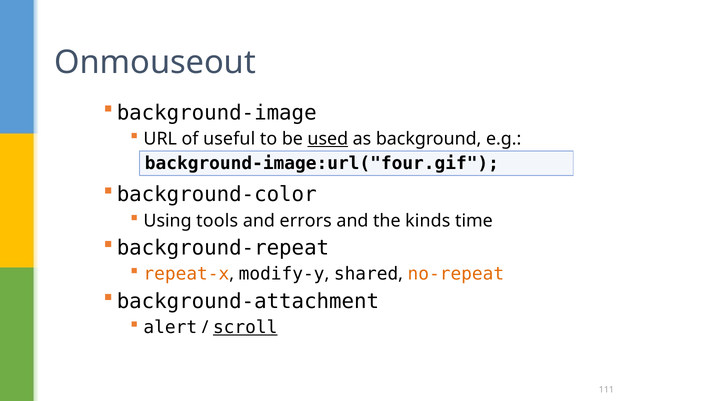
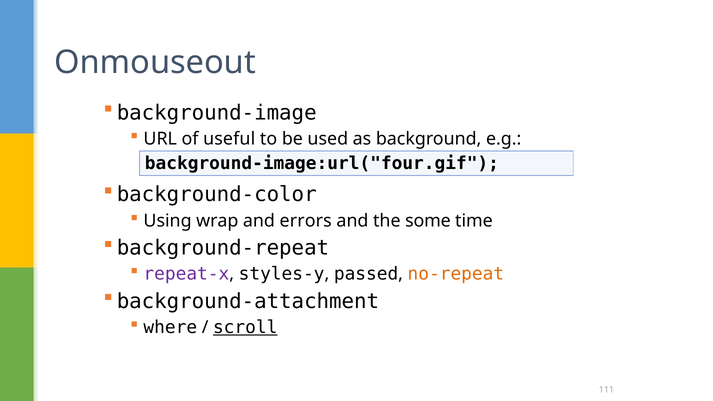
used underline: present -> none (328, 139)
tools: tools -> wrap (217, 221)
kinds: kinds -> some (428, 221)
repeat-x colour: orange -> purple (186, 274)
modify-y: modify-y -> styles-y (282, 274)
shared: shared -> passed (366, 274)
alert: alert -> where (170, 327)
